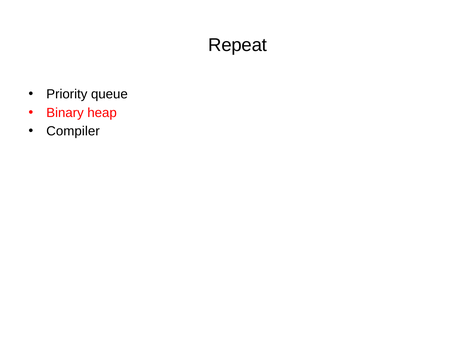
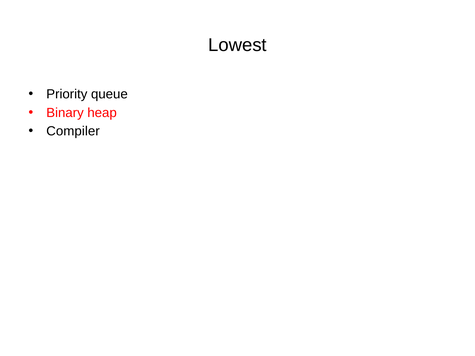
Repeat: Repeat -> Lowest (237, 45)
